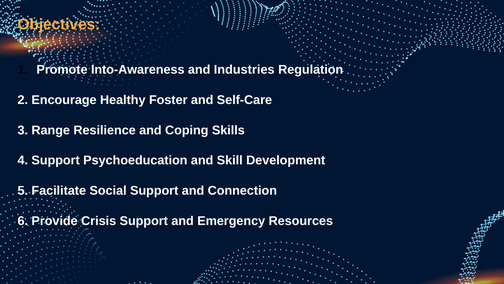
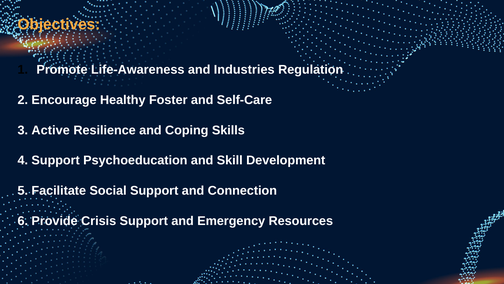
Into-Awareness: Into-Awareness -> Life-Awareness (138, 69)
Range: Range -> Active (51, 130)
